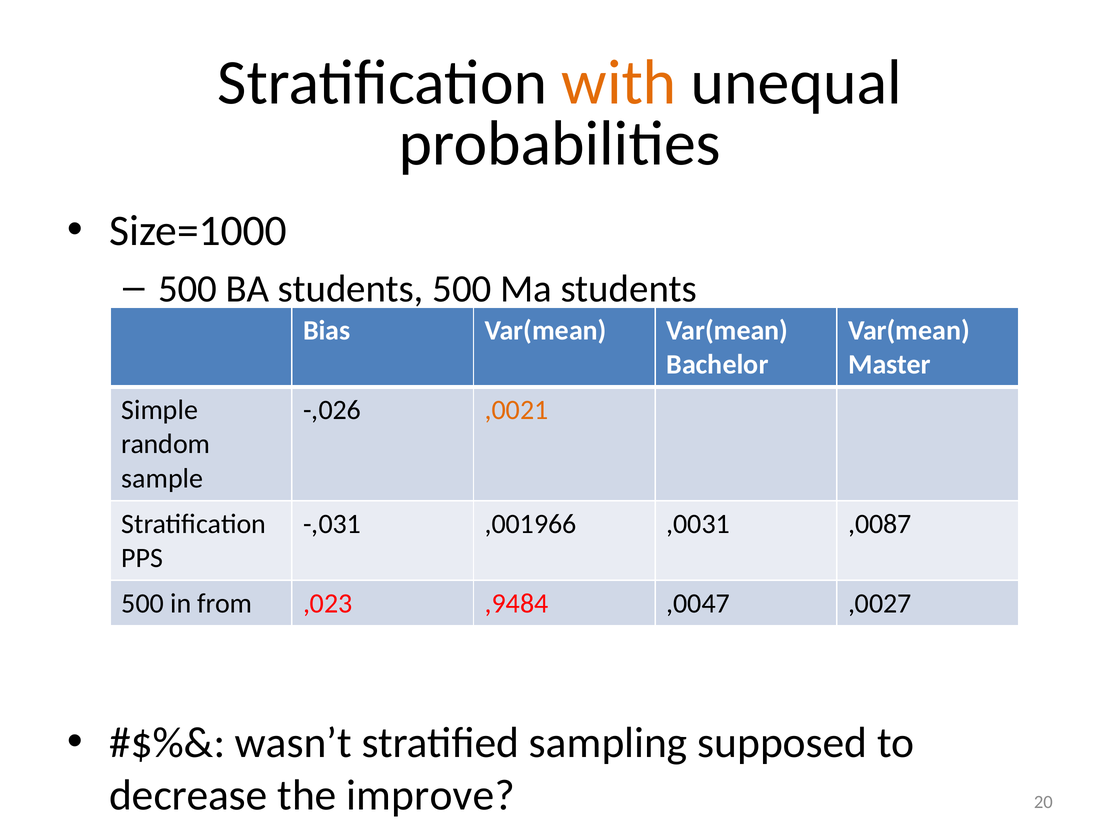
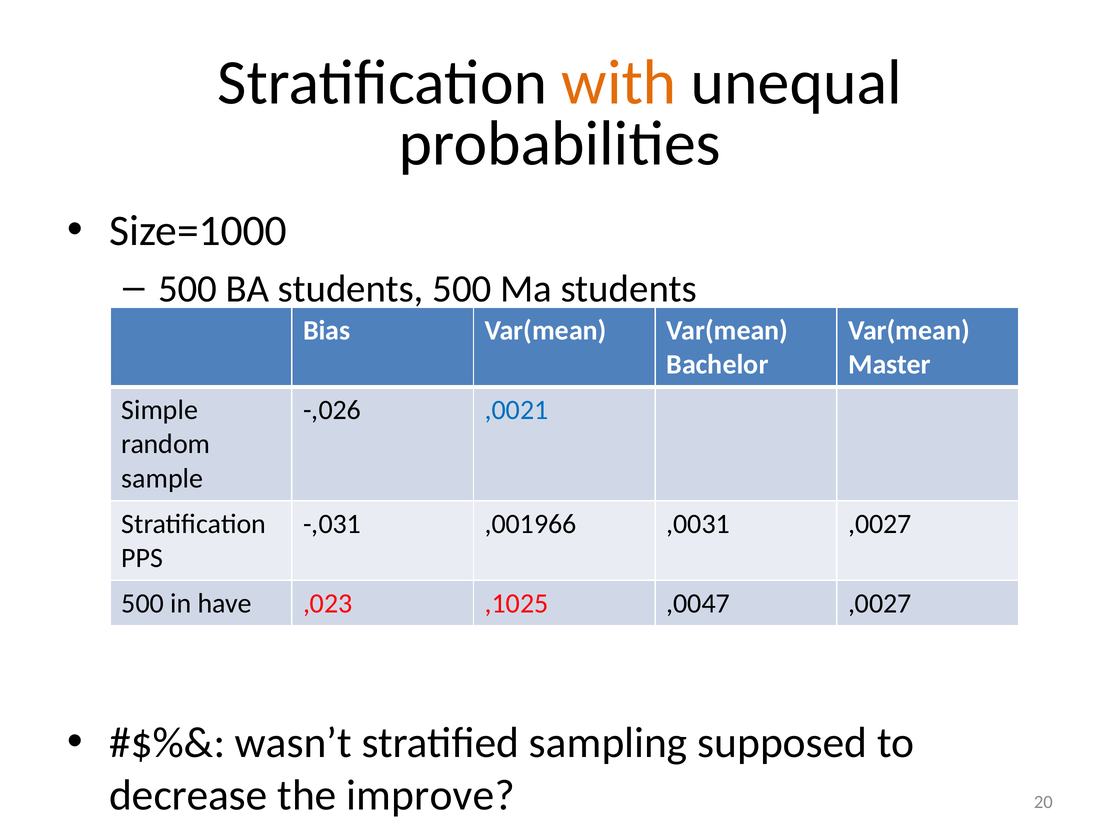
,0021 colour: orange -> blue (517, 410)
,0031 ,0087: ,0087 -> ,0027 (880, 524)
from: from -> have (225, 603)
,9484: ,9484 -> ,1025 (517, 603)
